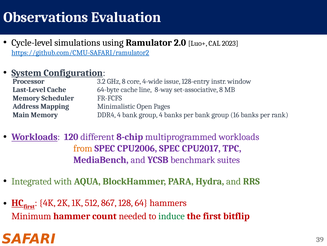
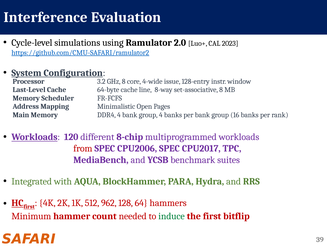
Observations: Observations -> Interference (46, 17)
from colour: orange -> red (83, 148)
867: 867 -> 962 (109, 202)
